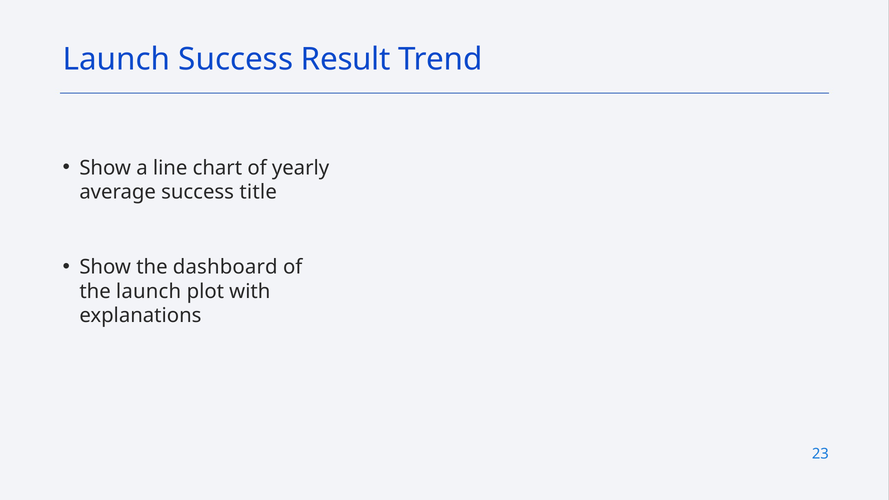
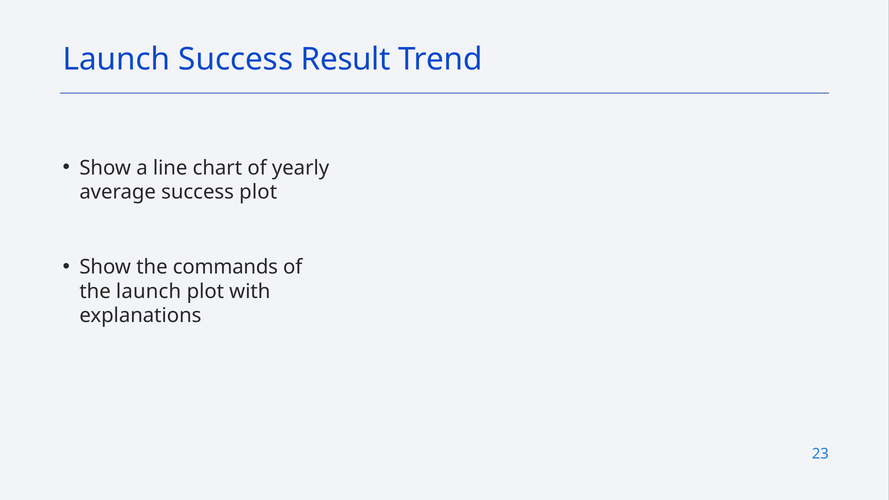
success title: title -> plot (258, 192)
dashboard: dashboard -> commands (225, 267)
